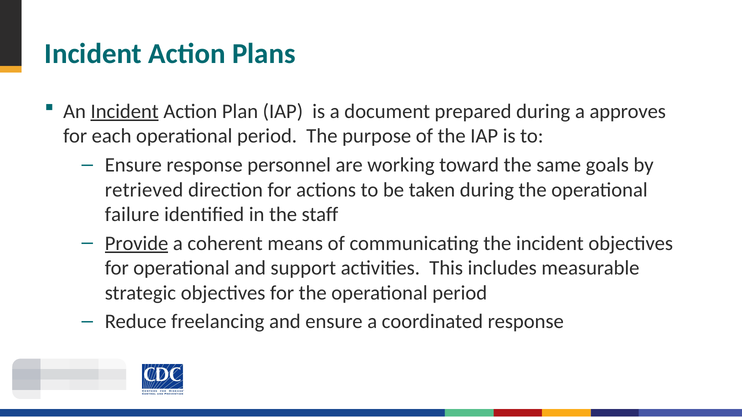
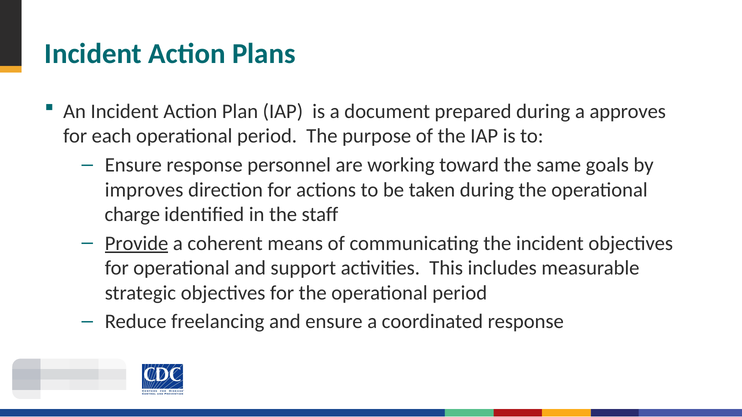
Incident underline: present -> none (125, 112)
retrieved: retrieved -> improves (144, 190)
failure: failure -> charge (132, 215)
